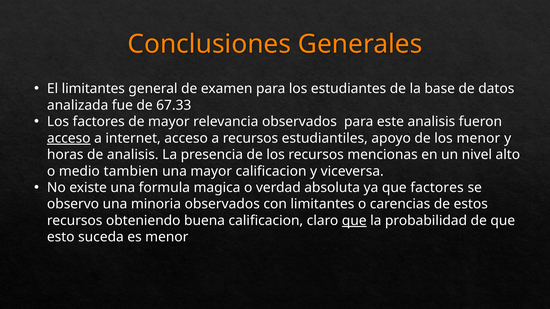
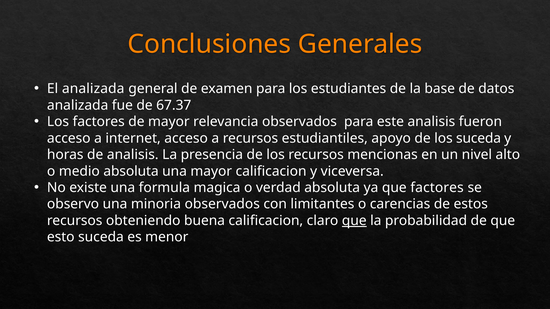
El limitantes: limitantes -> analizada (93, 89)
67.33: 67.33 -> 67.37 (174, 105)
acceso underline: present -> none (69, 138)
los menor: menor -> suceda (479, 138)
medio tambien: tambien -> absoluta (131, 171)
